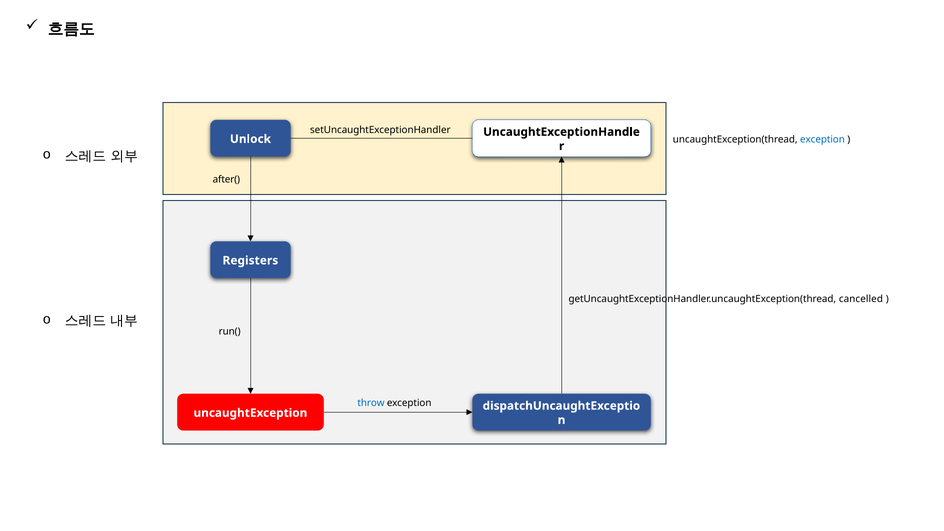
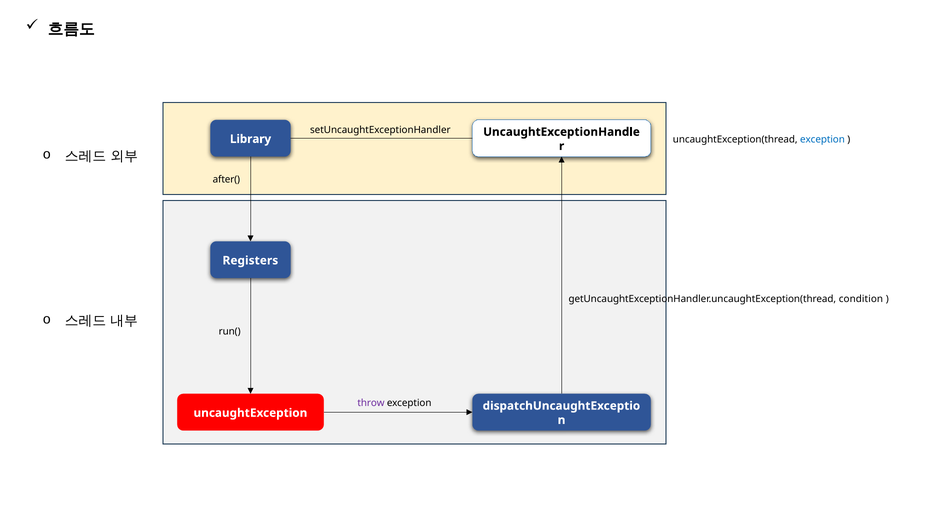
Unlock: Unlock -> Library (251, 139)
cancelled: cancelled -> condition (861, 299)
throw colour: blue -> purple (371, 403)
